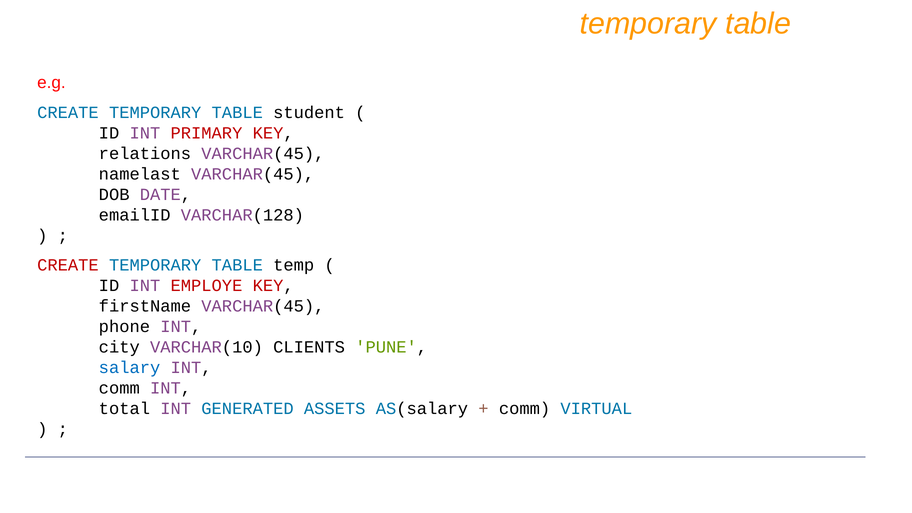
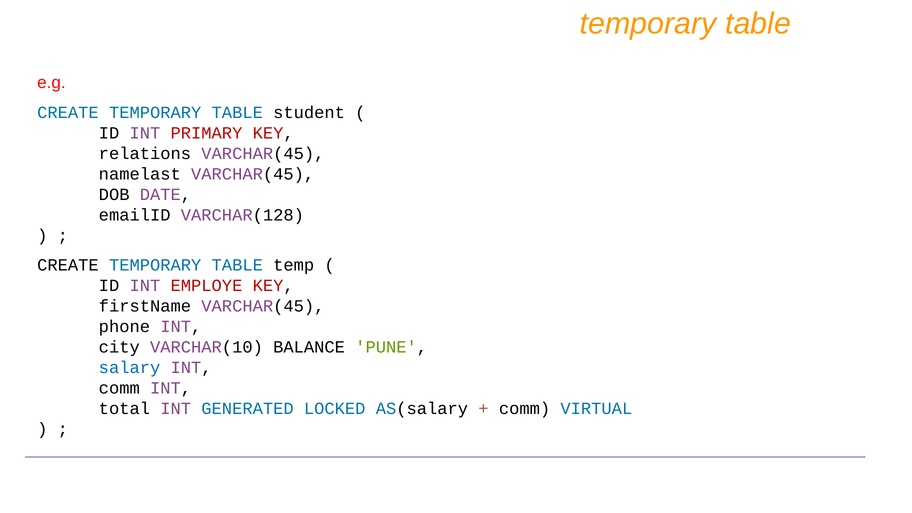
CREATE colour: red -> black (68, 265)
CLIENTS: CLIENTS -> BALANCE (309, 347)
ASSETS: ASSETS -> LOCKED (335, 409)
